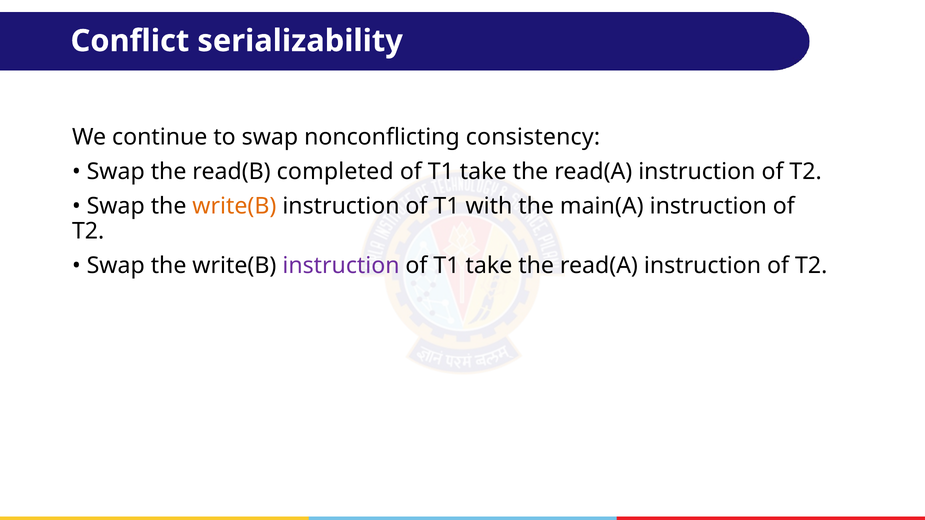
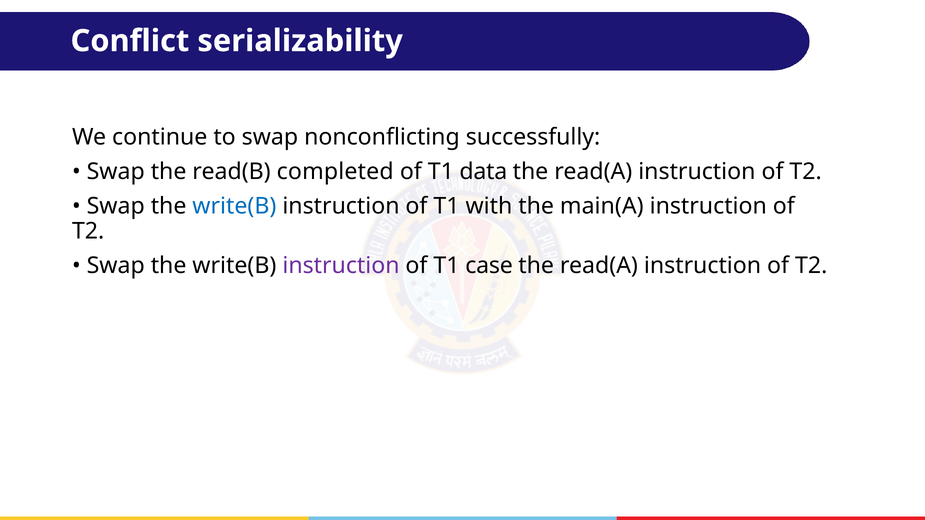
consistency: consistency -> successfully (533, 137)
take: take -> data (483, 172)
write(B colour: orange -> blue (234, 206)
take: take -> case (489, 266)
